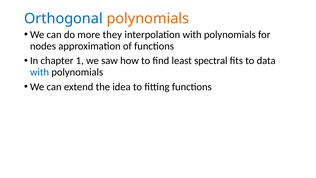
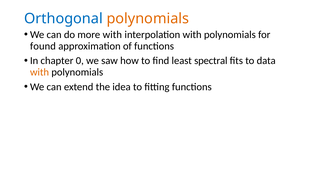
more they: they -> with (112, 35)
nodes: nodes -> found (43, 46)
1: 1 -> 0 (80, 61)
with colour: blue -> orange (40, 72)
